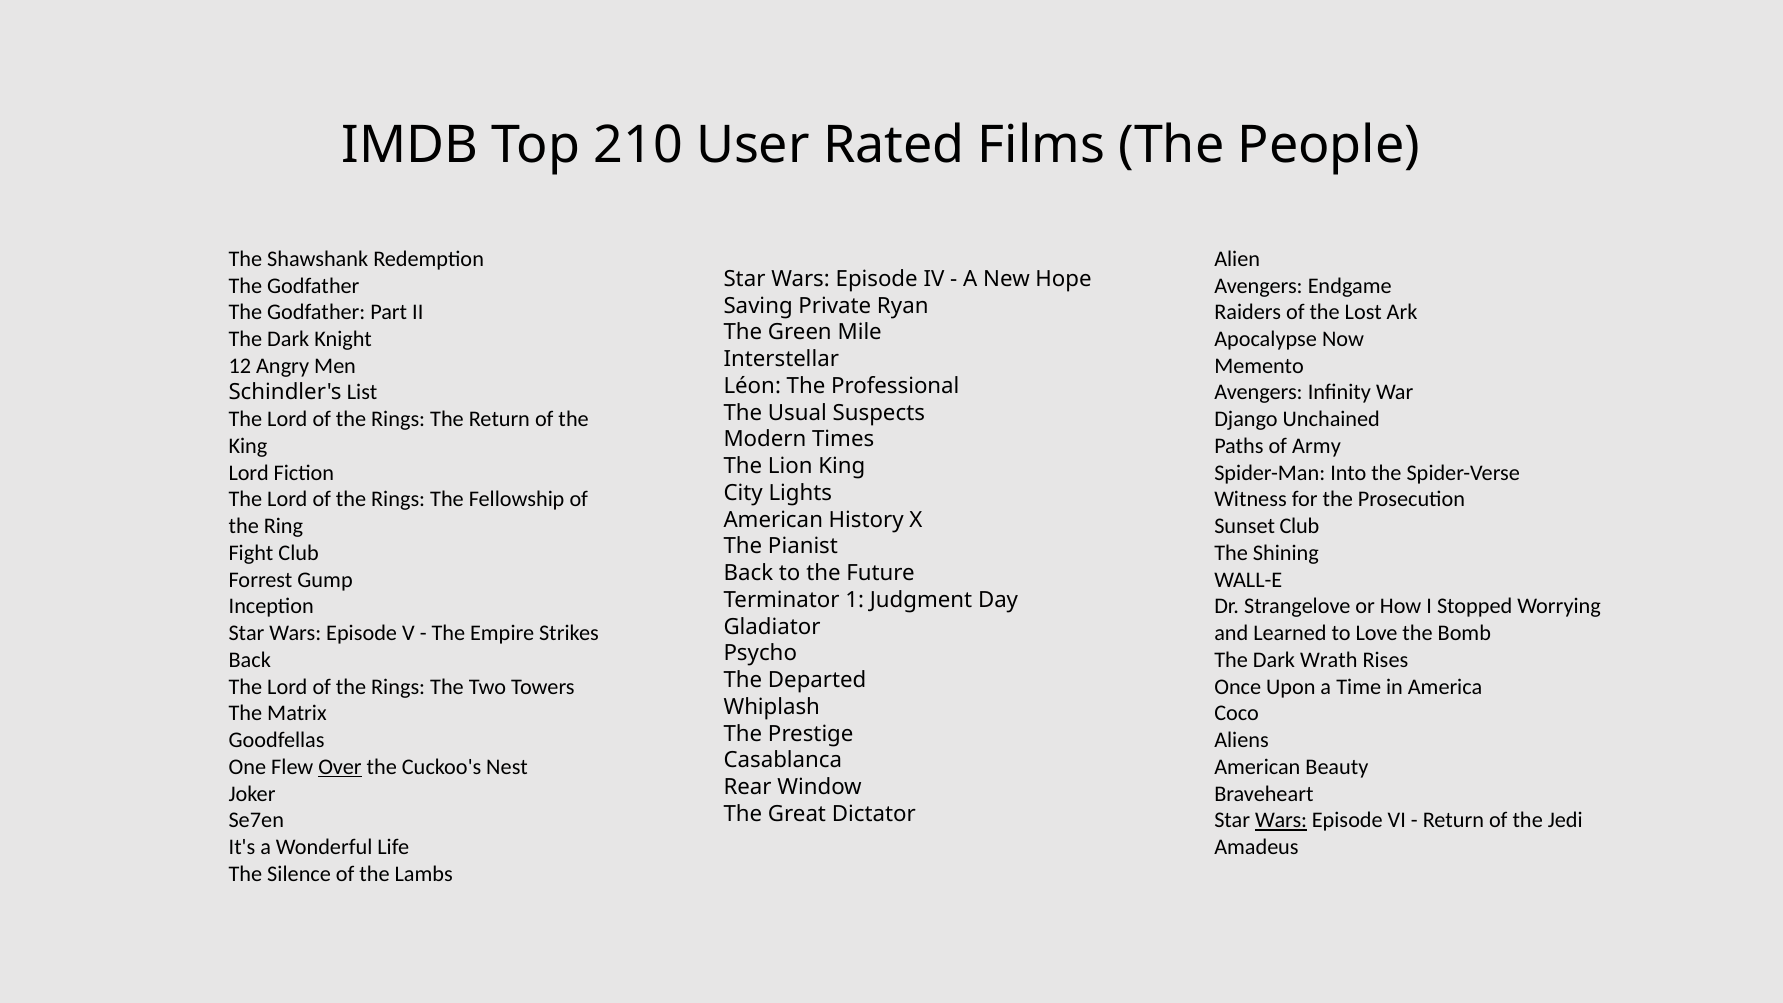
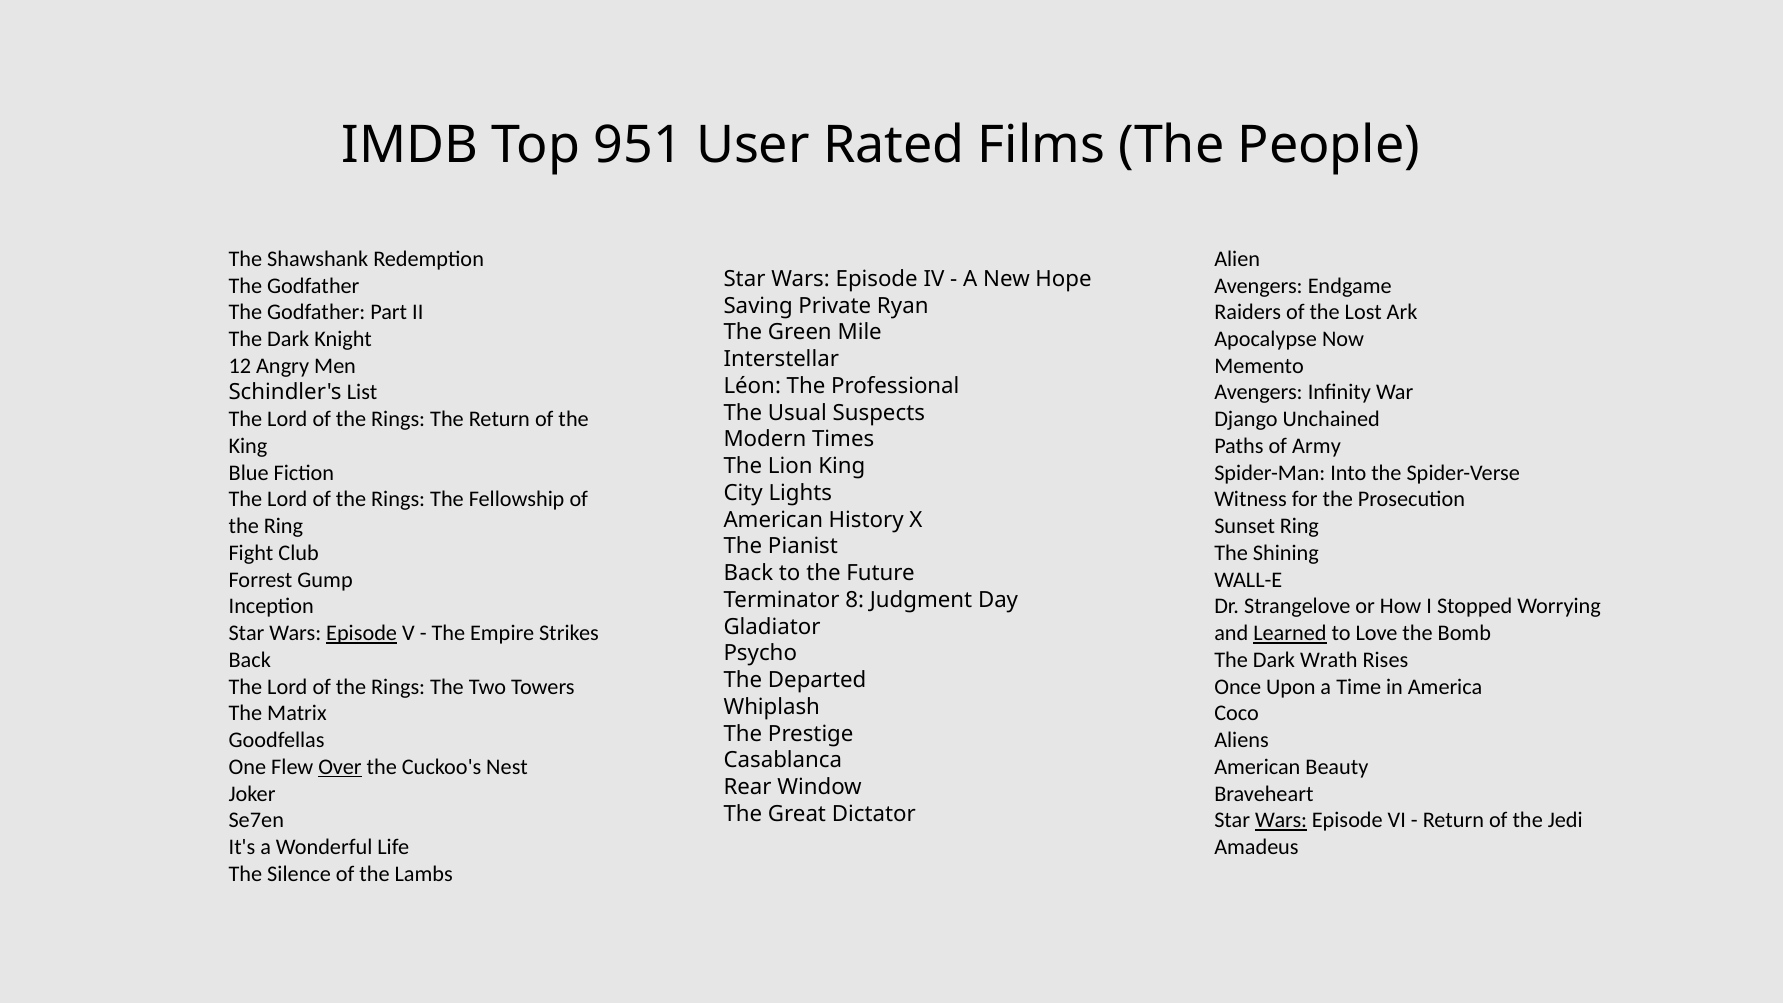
210: 210 -> 951 (638, 145)
Lord: Lord -> Blue (249, 473)
Sunset Club: Club -> Ring (1299, 526)
1: 1 -> 8 (855, 600)
Episode underline: none -> present (362, 633)
Learned underline: none -> present (1290, 633)
